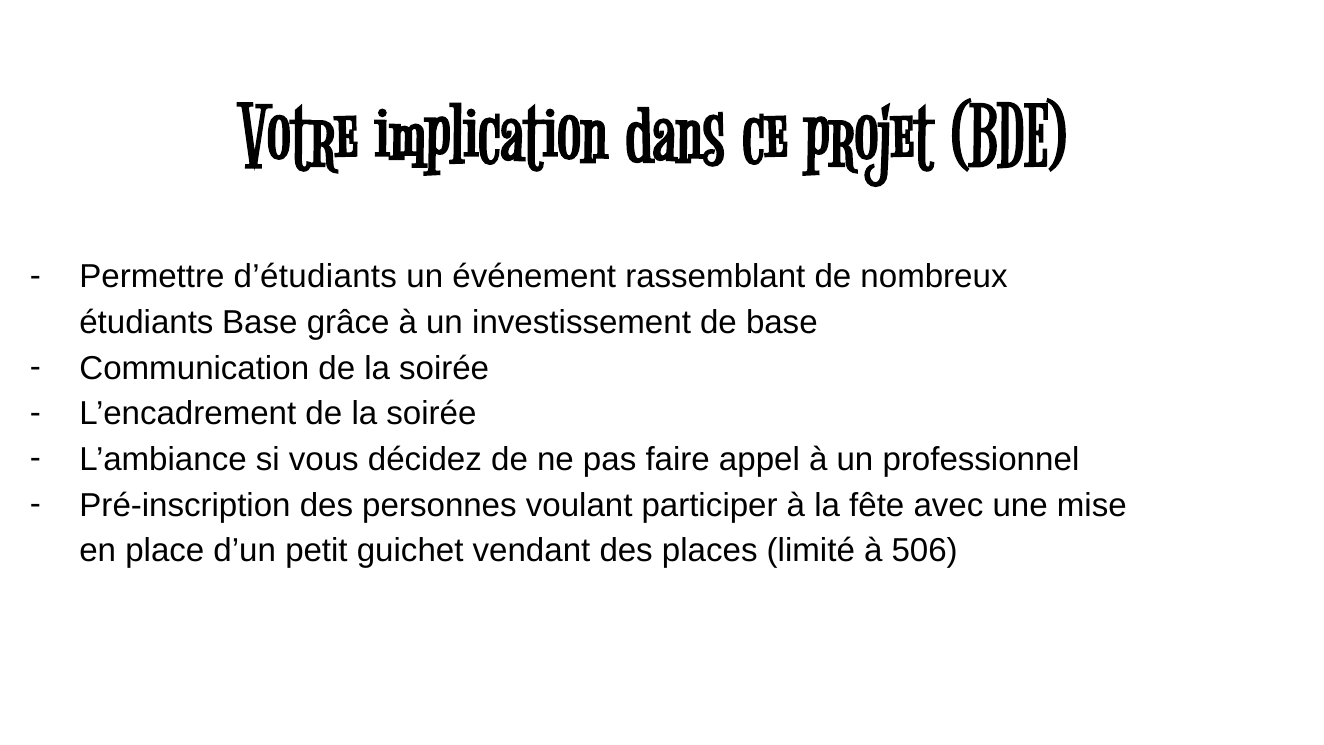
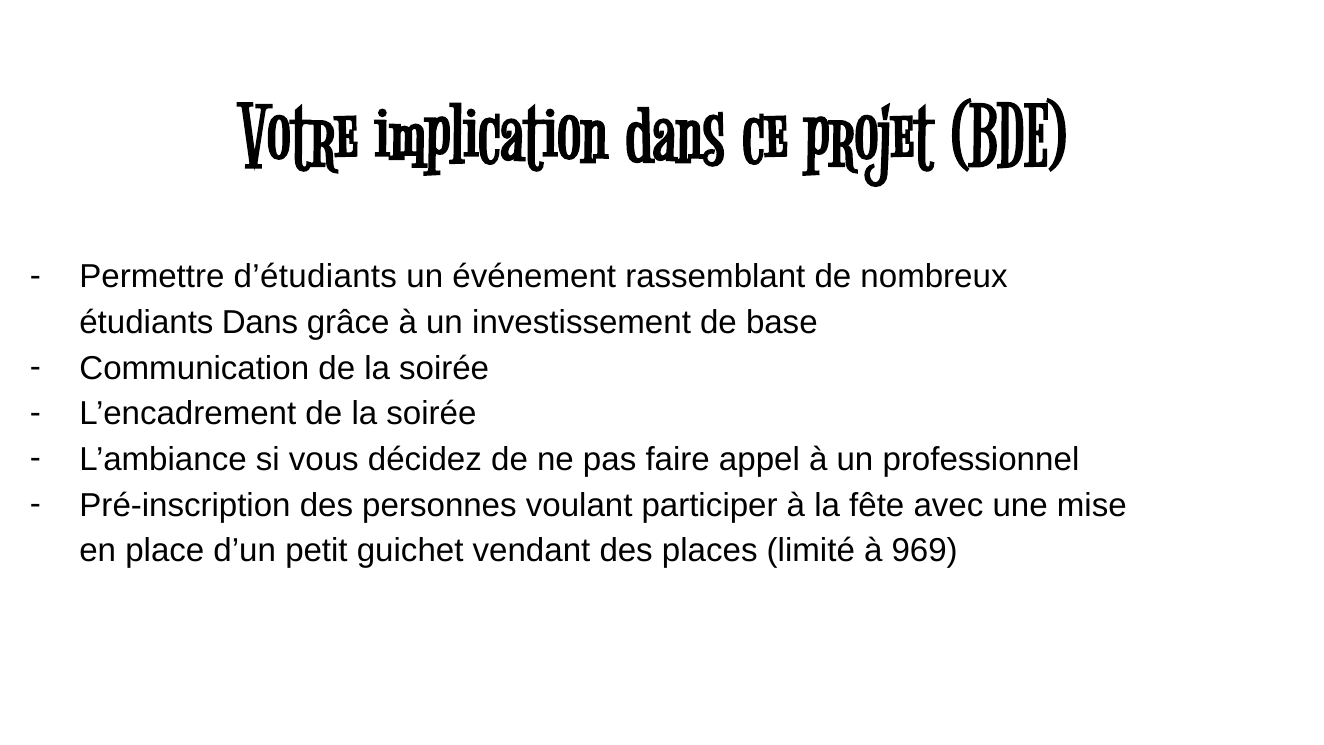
étudiants Base: Base -> Dans (260, 323)
506: 506 -> 969 (925, 551)
